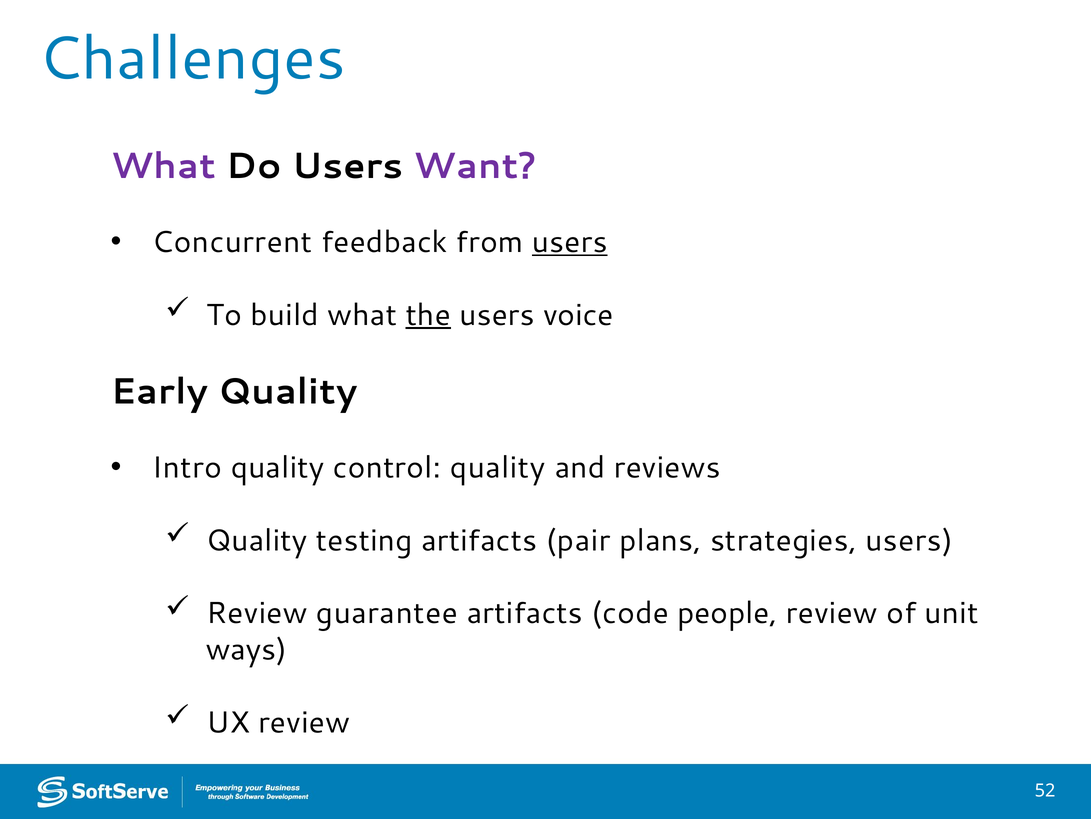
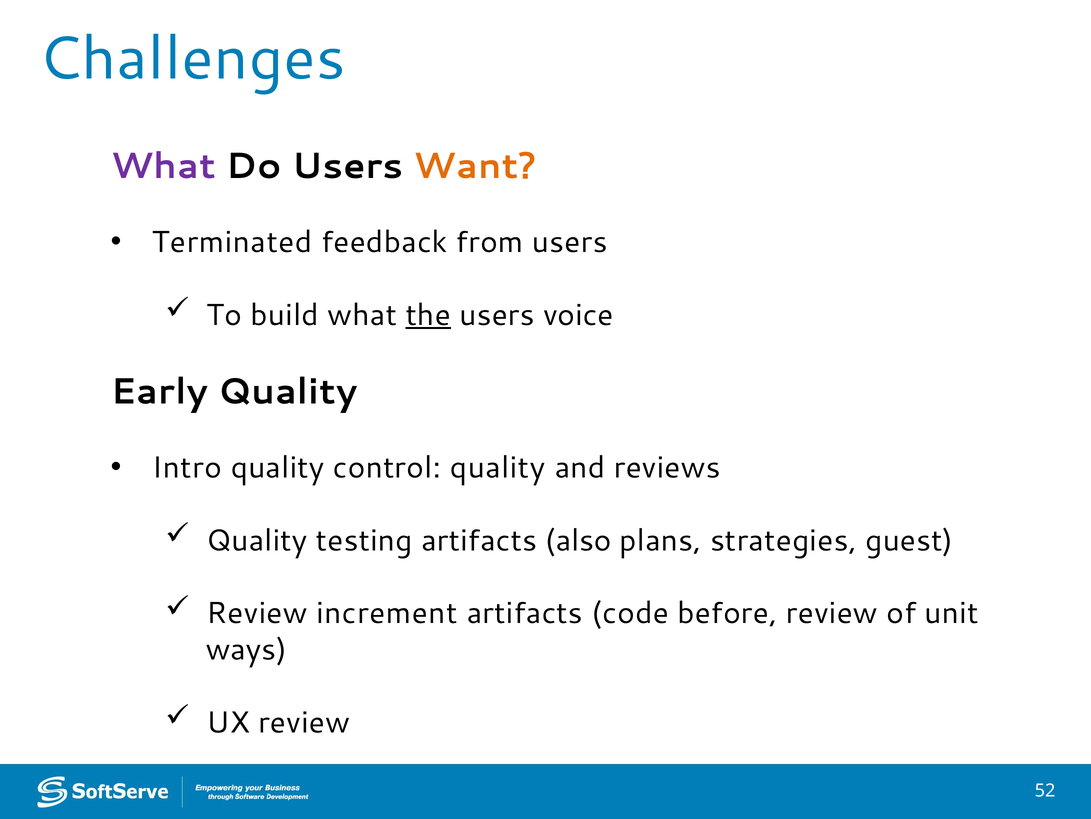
Want colour: purple -> orange (475, 166)
Concurrent: Concurrent -> Terminated (232, 242)
users underline: present -> none (570, 242)
pair: pair -> also (578, 540)
strategies users: users -> guest (909, 540)
guarantee: guarantee -> increment (387, 613)
people: people -> before (727, 613)
